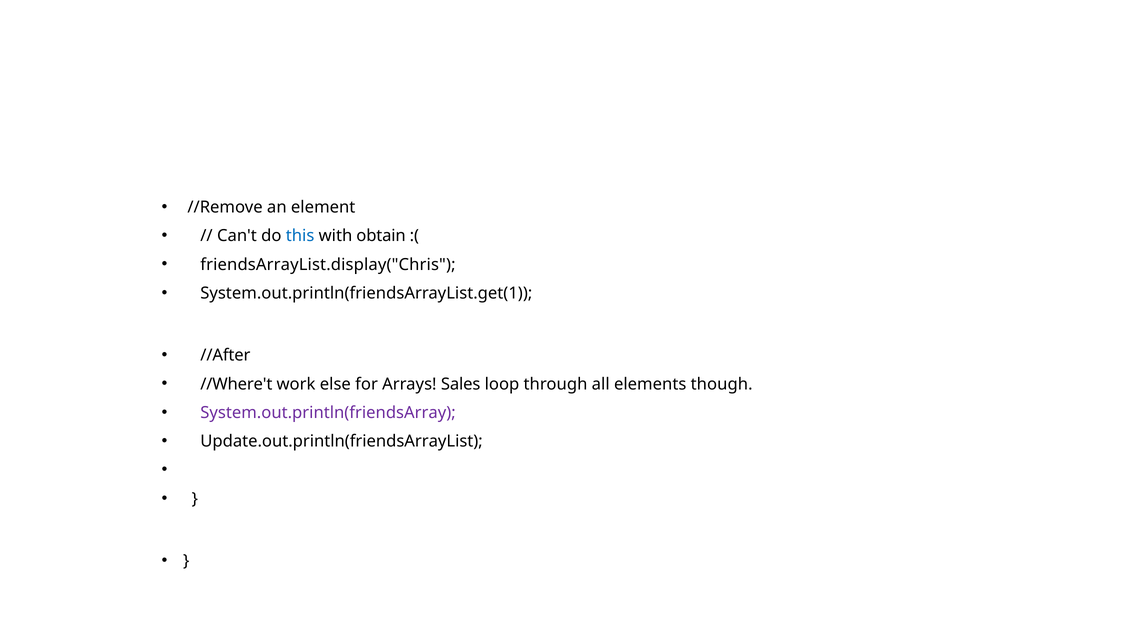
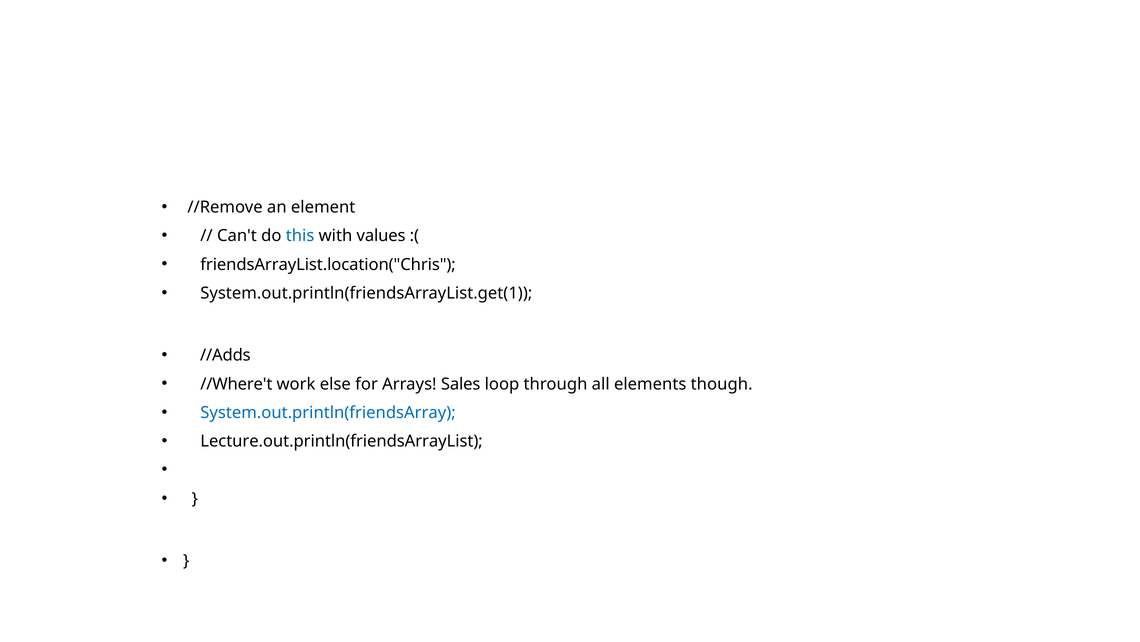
obtain: obtain -> values (381, 236)
friendsArrayList.display("Chris: friendsArrayList.display("Chris -> friendsArrayList.location("Chris (328, 264)
//After: //After -> //Adds (225, 355)
System.out.println(friendsArray colour: purple -> blue (328, 412)
Update.out.println(friendsArrayList: Update.out.println(friendsArrayList -> Lecture.out.println(friendsArrayList (342, 441)
